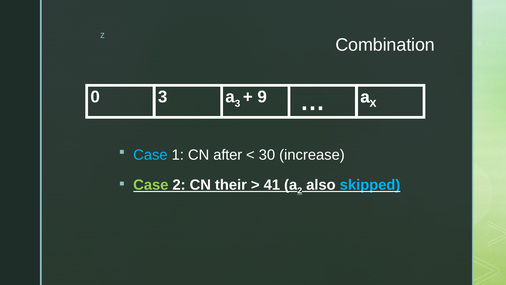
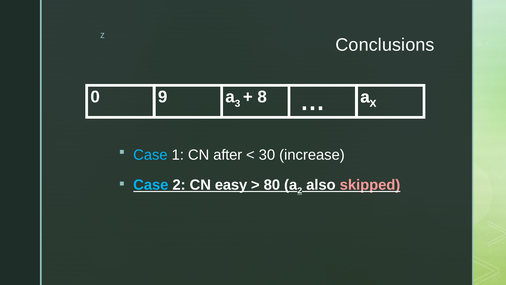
Combination: Combination -> Conclusions (385, 45)
0 3: 3 -> 9 (163, 97)
9: 9 -> 8 (262, 97)
Case colour: light green -> light blue (151, 185)
their: their -> easy (231, 185)
41: 41 -> 80 (272, 185)
skipped colour: light blue -> pink (370, 185)
